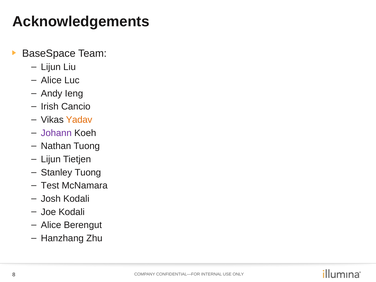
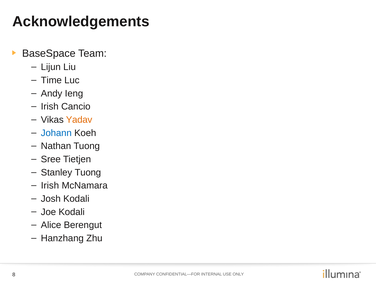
Alice: Alice -> Time (51, 80)
Johann colour: purple -> blue (56, 133)
Lijun: Lijun -> Sree (51, 159)
Test: Test -> Irish (50, 186)
